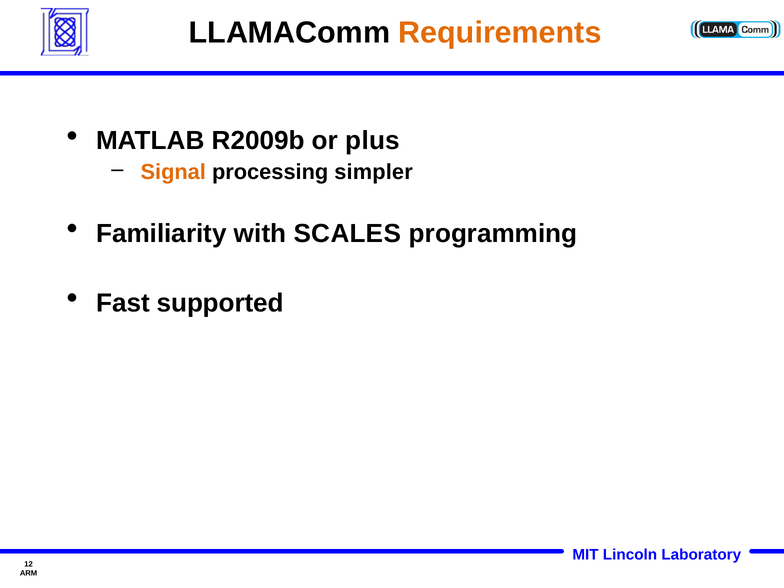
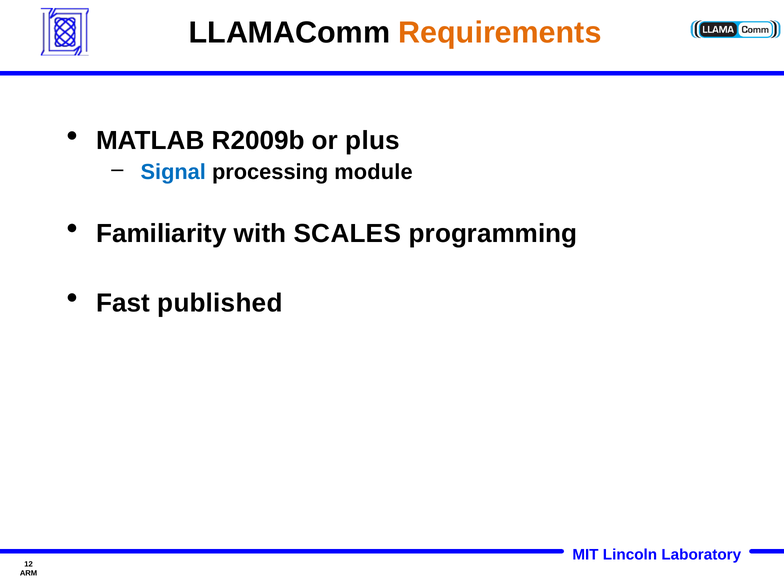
Signal colour: orange -> blue (173, 172)
simpler: simpler -> module (373, 172)
supported: supported -> published (220, 303)
